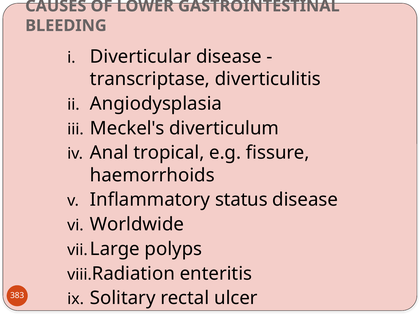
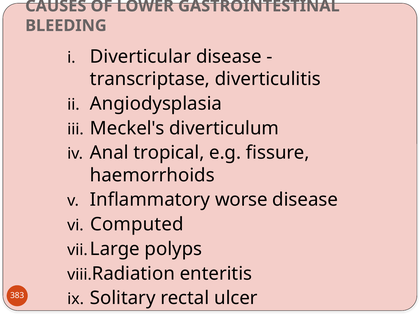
status: status -> worse (241, 200)
Worldwide: Worldwide -> Computed (137, 224)
